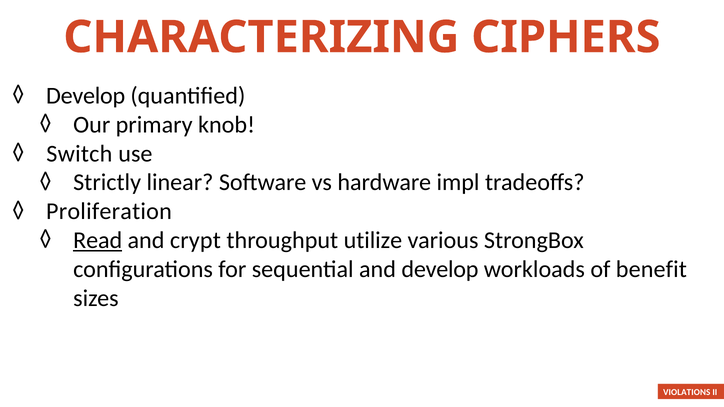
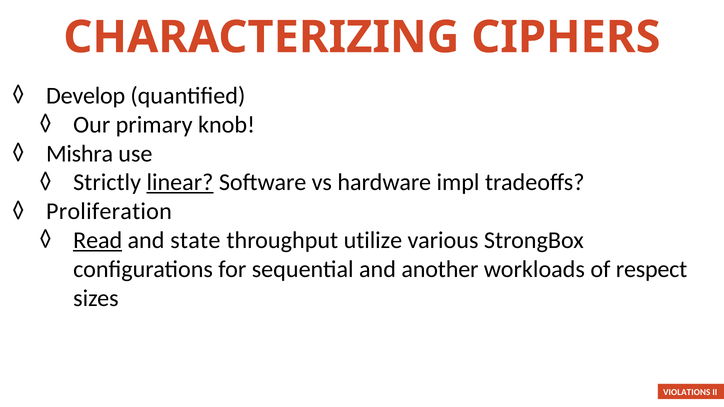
Switch: Switch -> Mishra (80, 154)
linear underline: none -> present (180, 183)
crypt: crypt -> state (195, 241)
and develop: develop -> another (440, 270)
benefit: benefit -> respect (652, 270)
